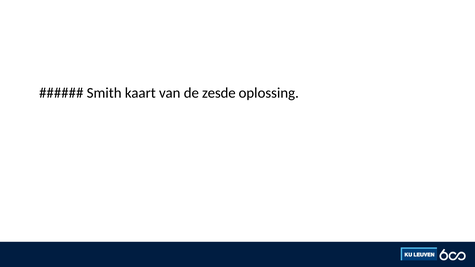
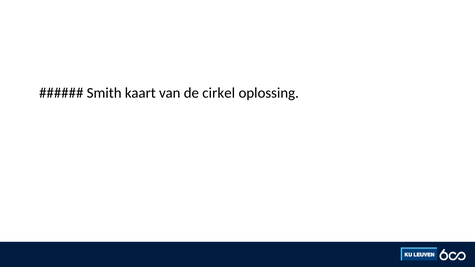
zesde: zesde -> cirkel (219, 93)
